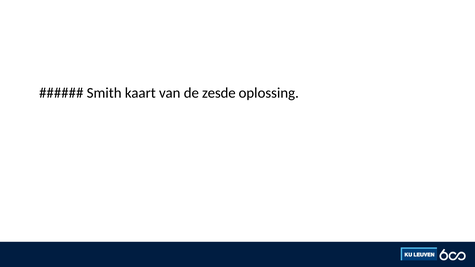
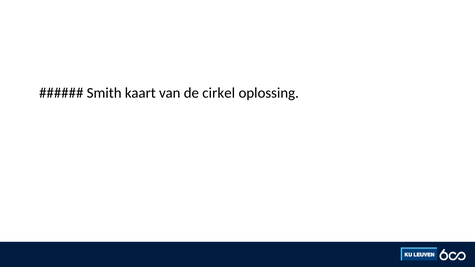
zesde: zesde -> cirkel (219, 93)
